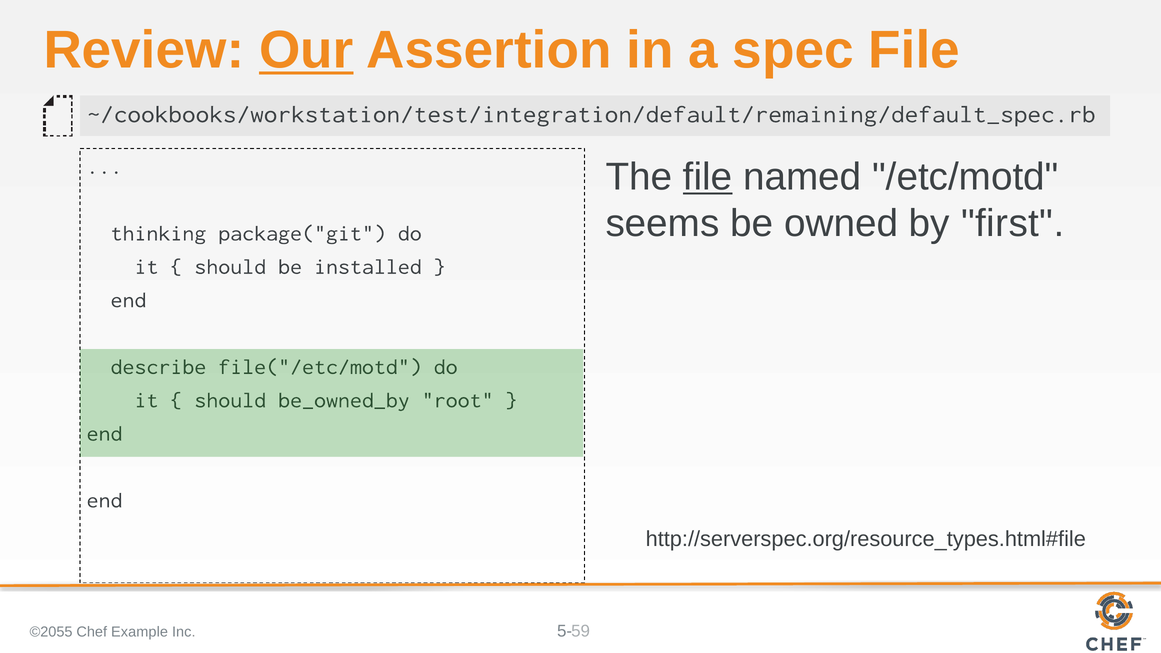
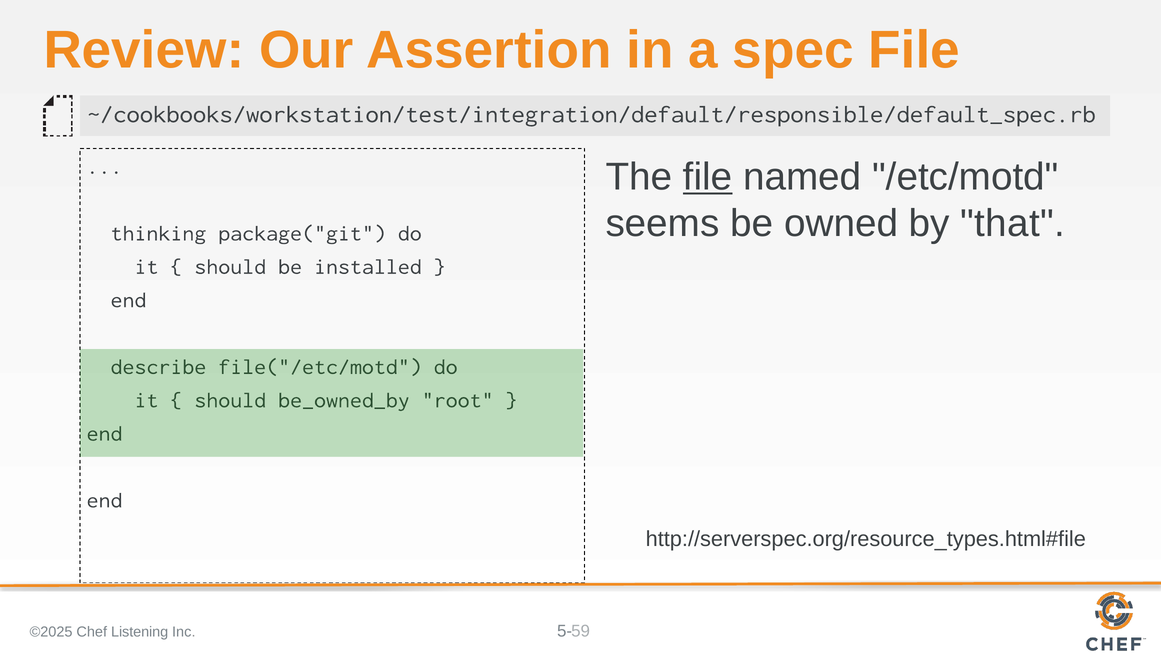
Our underline: present -> none (306, 50)
~/cookbooks/workstation/test/integration/default/remaining/default_spec.rb: ~/cookbooks/workstation/test/integration/default/remaining/default_spec.rb -> ~/cookbooks/workstation/test/integration/default/responsible/default_spec.rb (591, 114)
first: first -> that (1013, 223)
©2055: ©2055 -> ©2025 (51, 632)
Example: Example -> Listening (140, 632)
